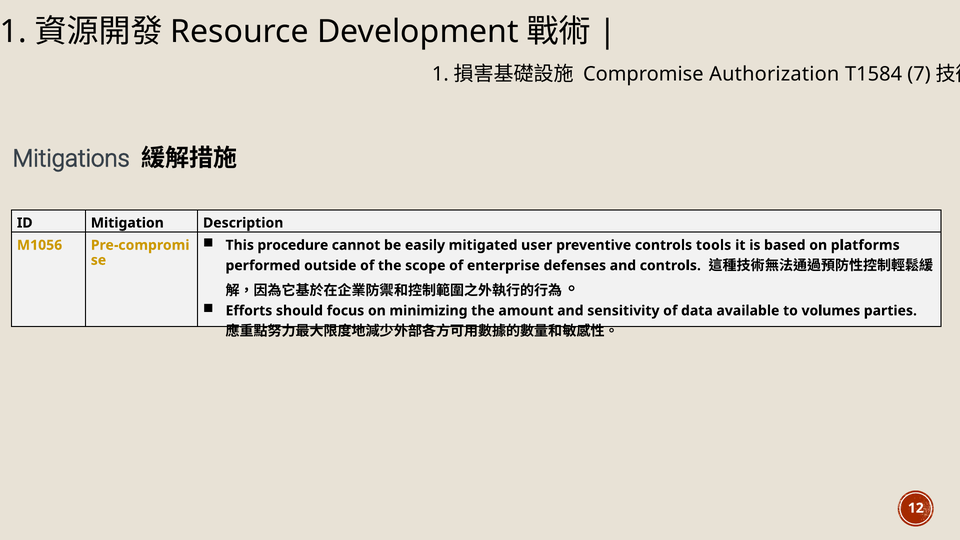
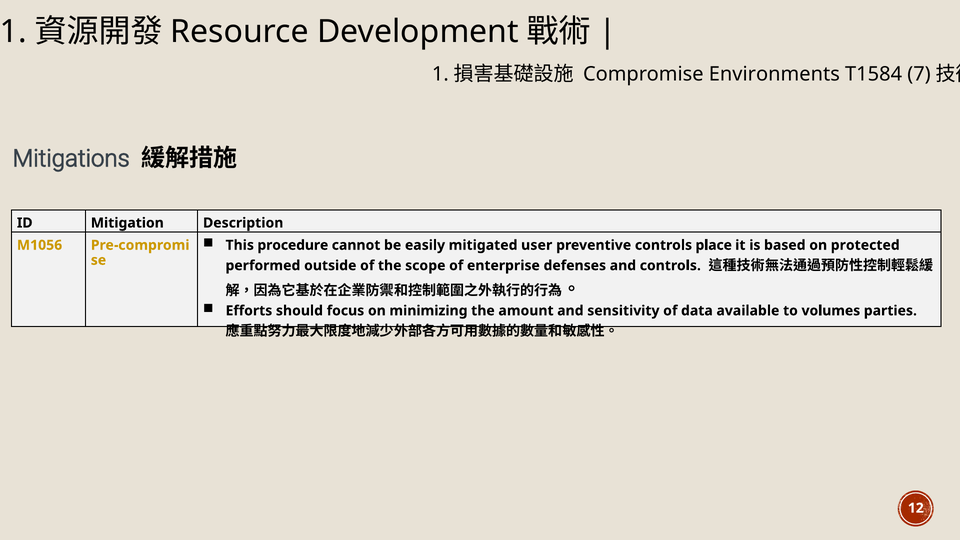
Authorization: Authorization -> Environments (774, 74)
tools: tools -> place (714, 245)
platforms: platforms -> protected (865, 245)
